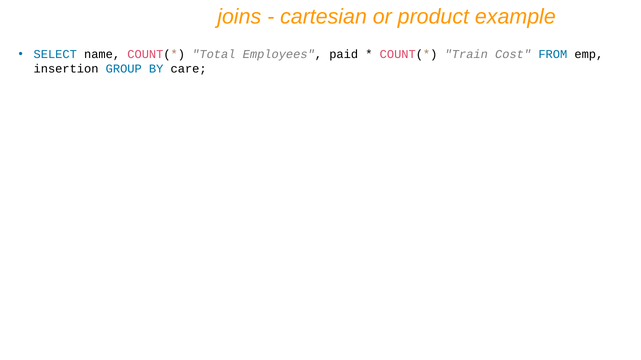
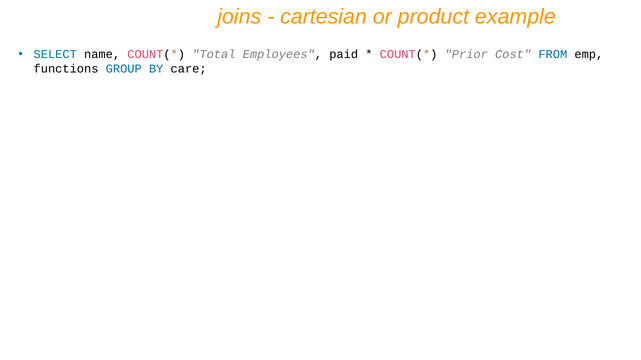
Train: Train -> Prior (466, 55)
insertion: insertion -> functions (66, 69)
